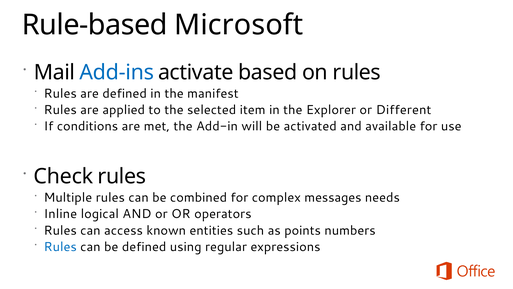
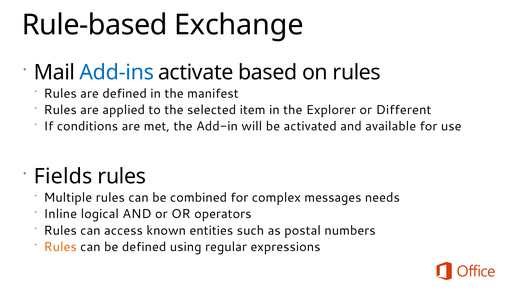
Microsoft: Microsoft -> Exchange (239, 25)
Check: Check -> Fields (63, 176)
points: points -> postal (303, 230)
Rules colour: blue -> orange (60, 247)
